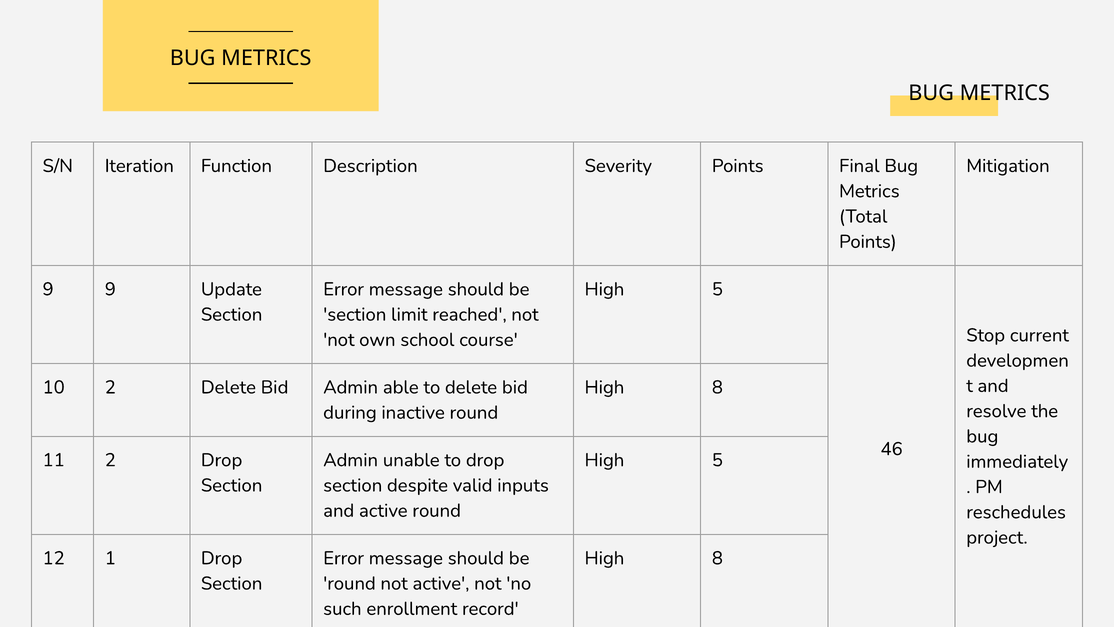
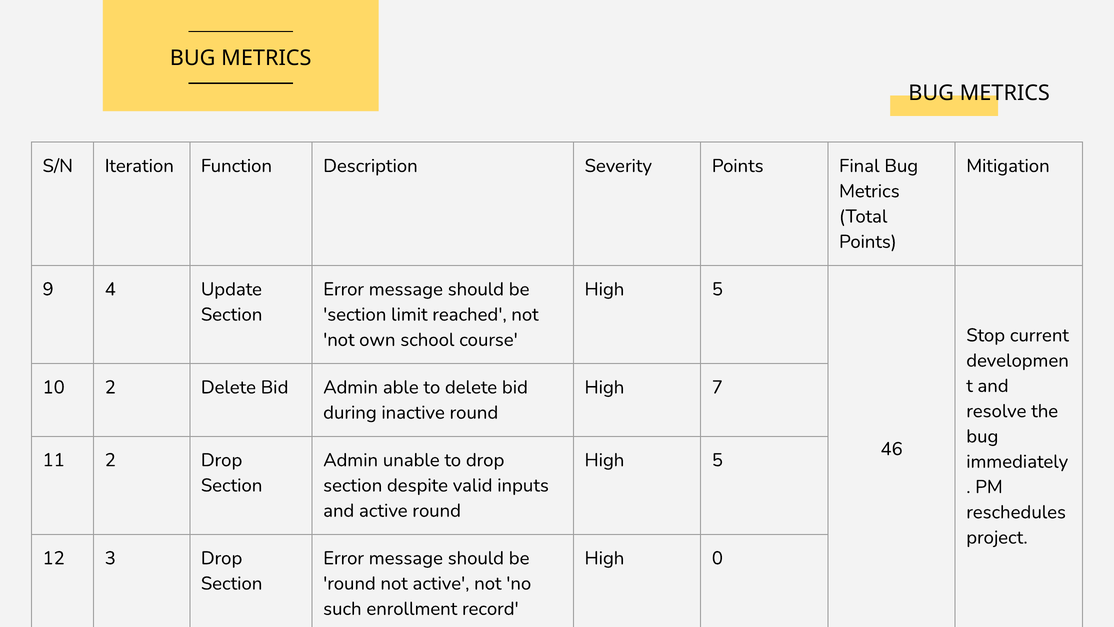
9 9: 9 -> 4 (110, 289)
8: 8 -> 7 (717, 387)
1: 1 -> 3 (110, 558)
8: 8 -> 0 (717, 558)
